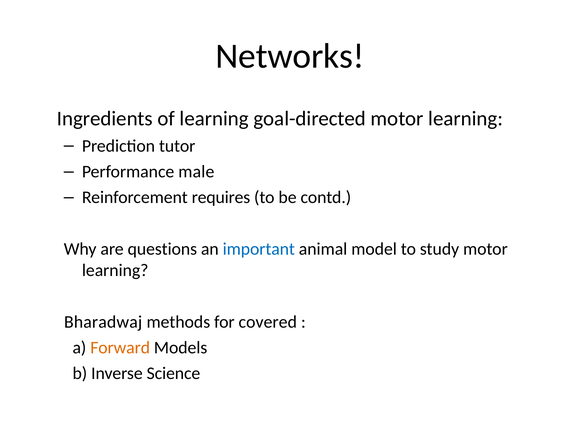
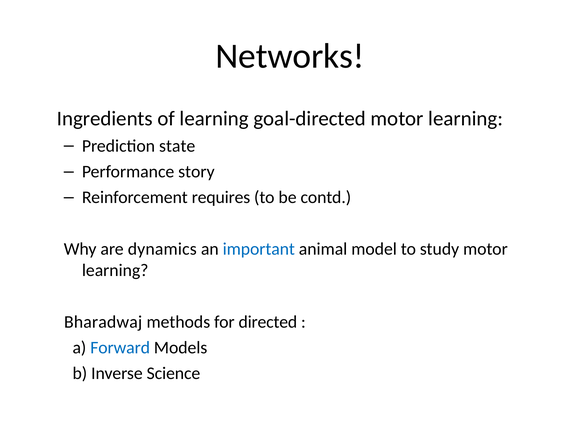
tutor: tutor -> state (177, 146)
male: male -> story (196, 172)
questions: questions -> dynamics (162, 249)
covered: covered -> directed (268, 322)
Forward colour: orange -> blue (120, 348)
